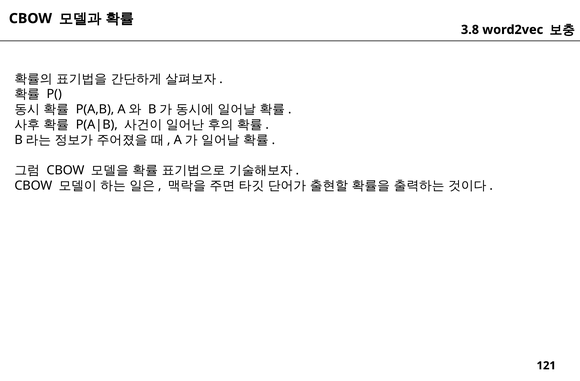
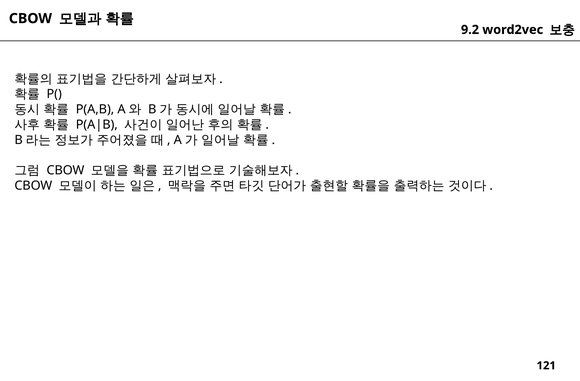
3.8: 3.8 -> 9.2 (470, 30)
